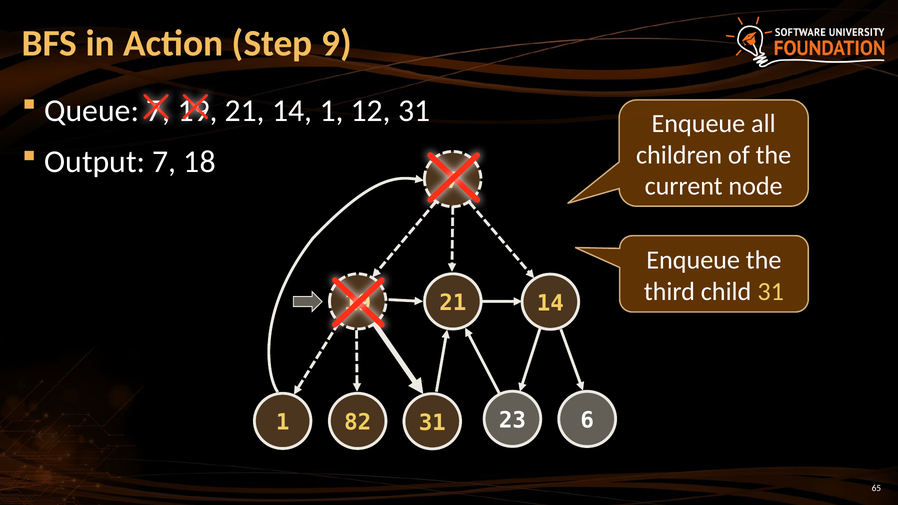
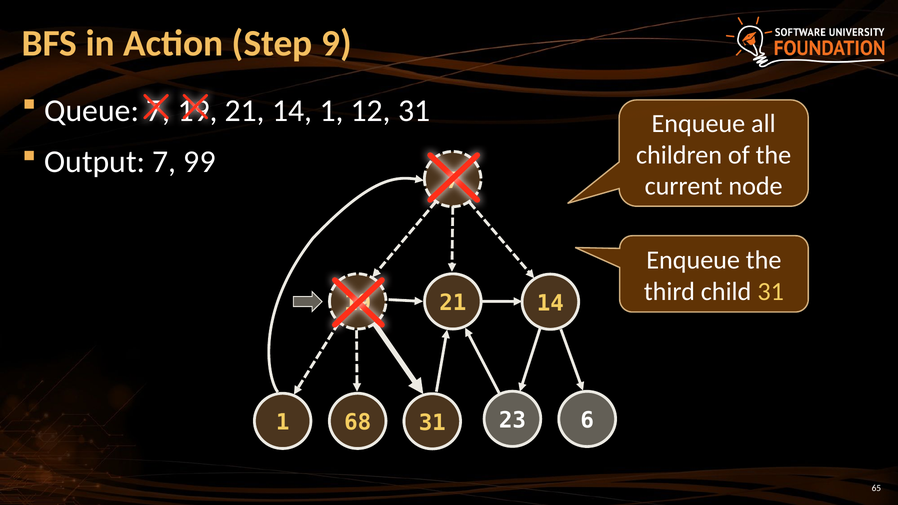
18: 18 -> 99 (200, 162)
82: 82 -> 68 (358, 423)
